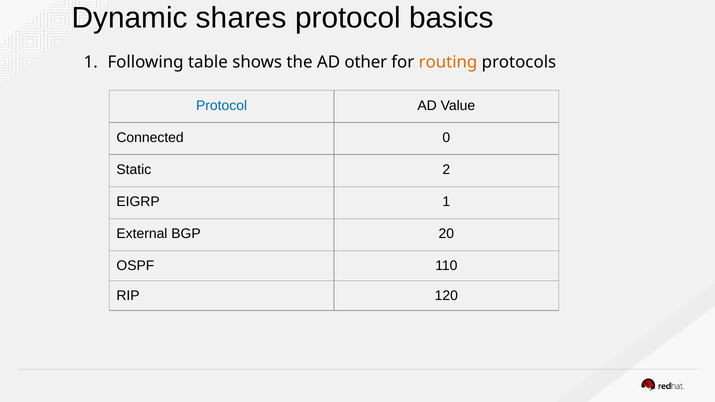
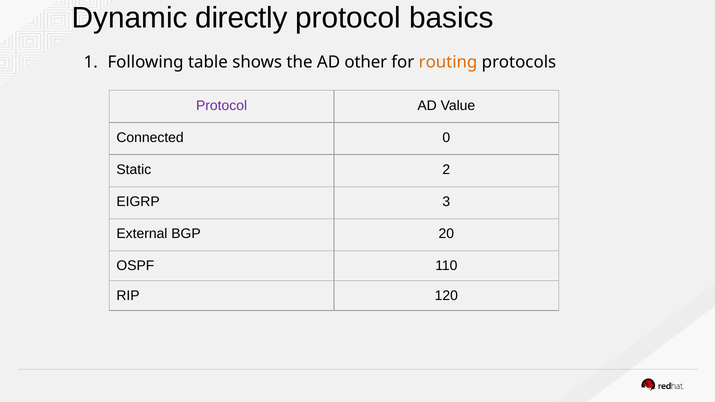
shares: shares -> directly (241, 18)
Protocol colour: blue -> purple (222, 106)
EIGRP 1: 1 -> 3 (446, 202)
